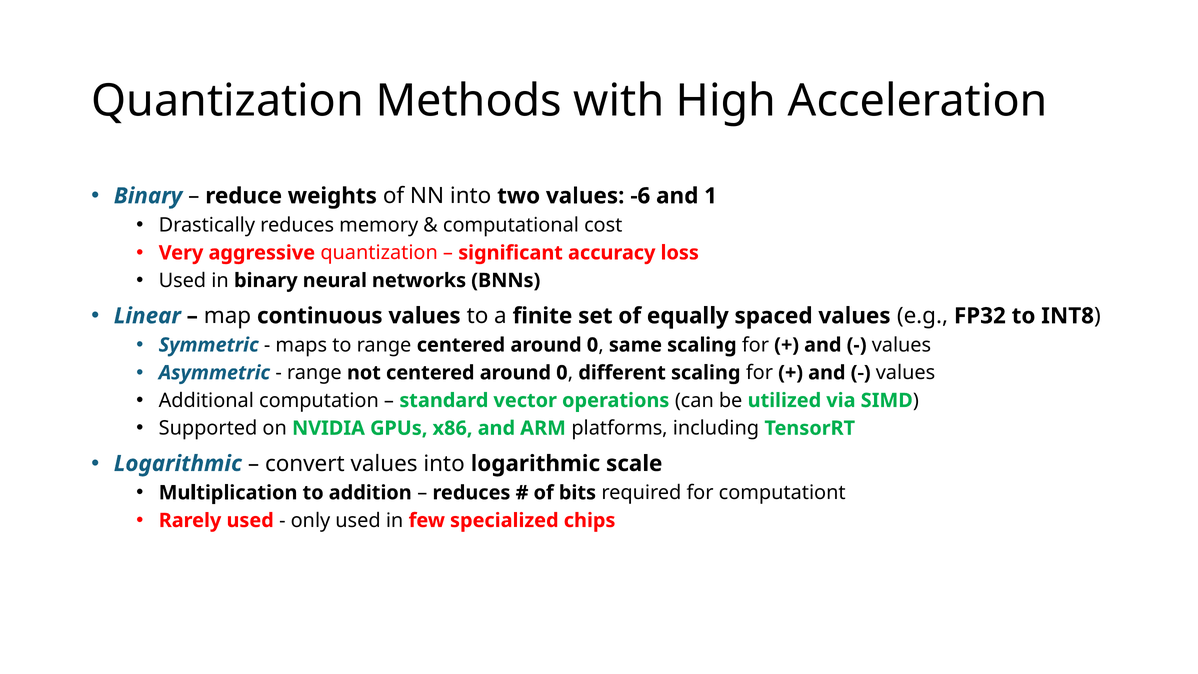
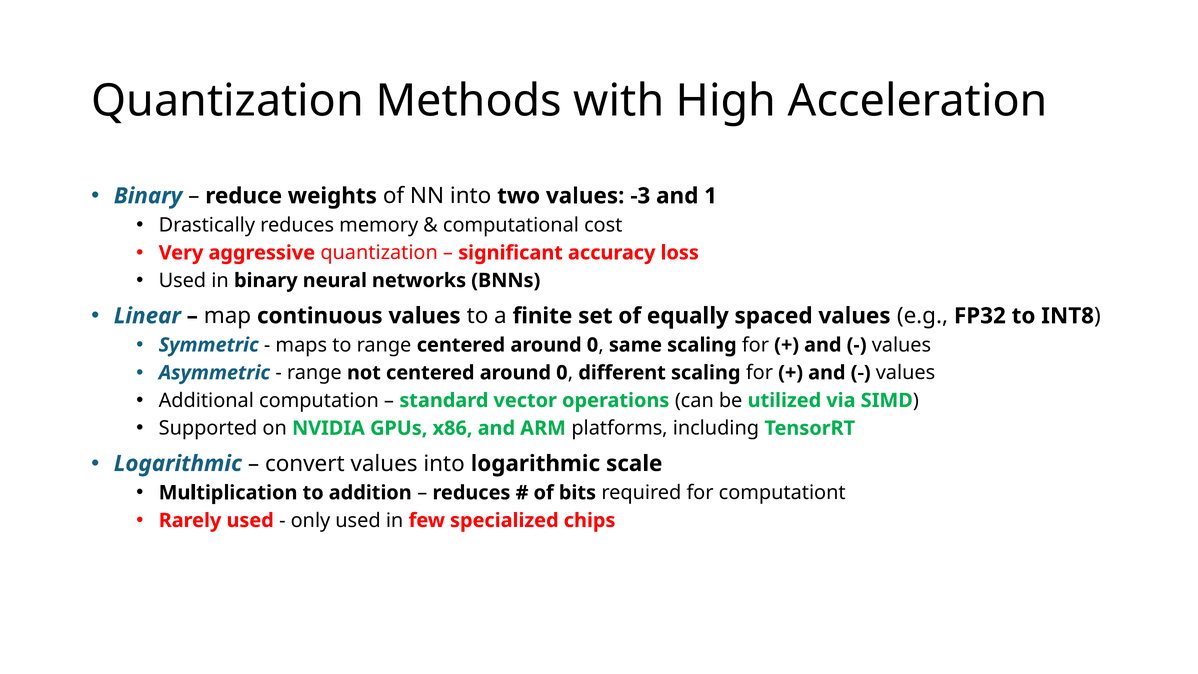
-6: -6 -> -3 (640, 196)
